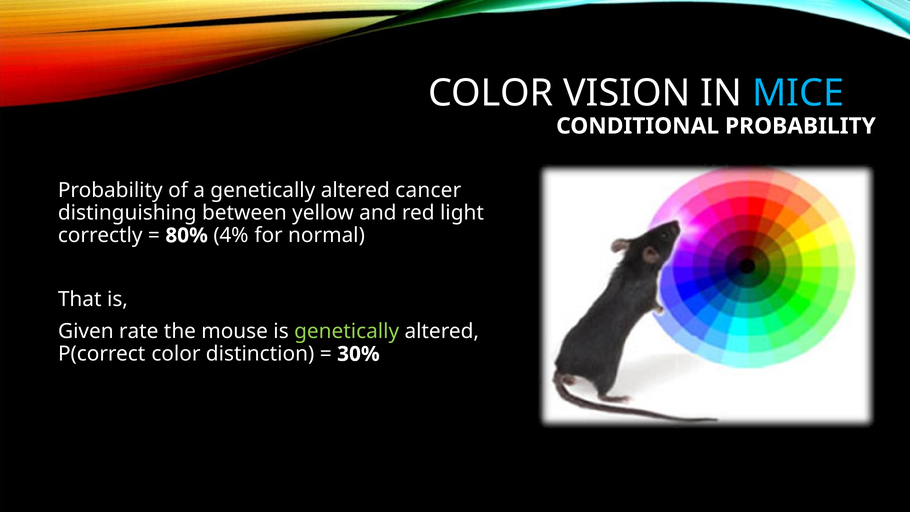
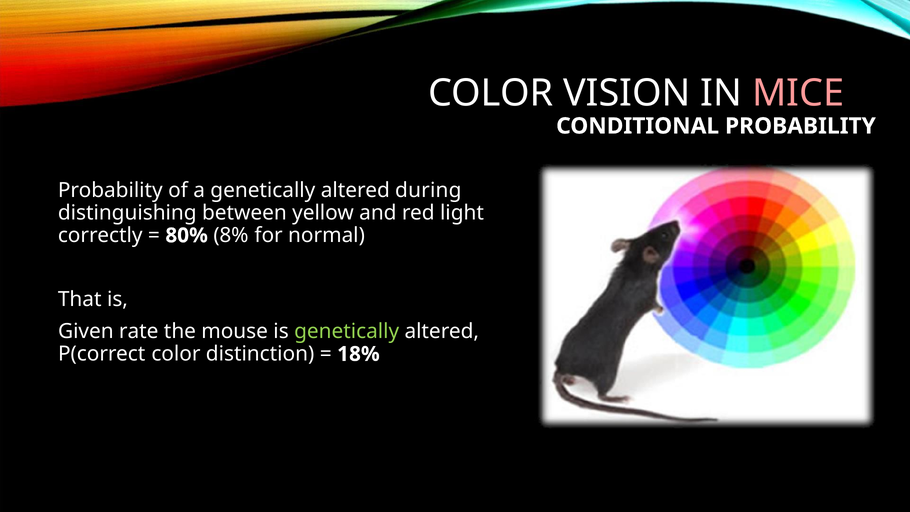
MICE colour: light blue -> pink (798, 93)
cancer: cancer -> during (428, 190)
4%: 4% -> 8% (231, 235)
30%: 30% -> 18% (358, 354)
